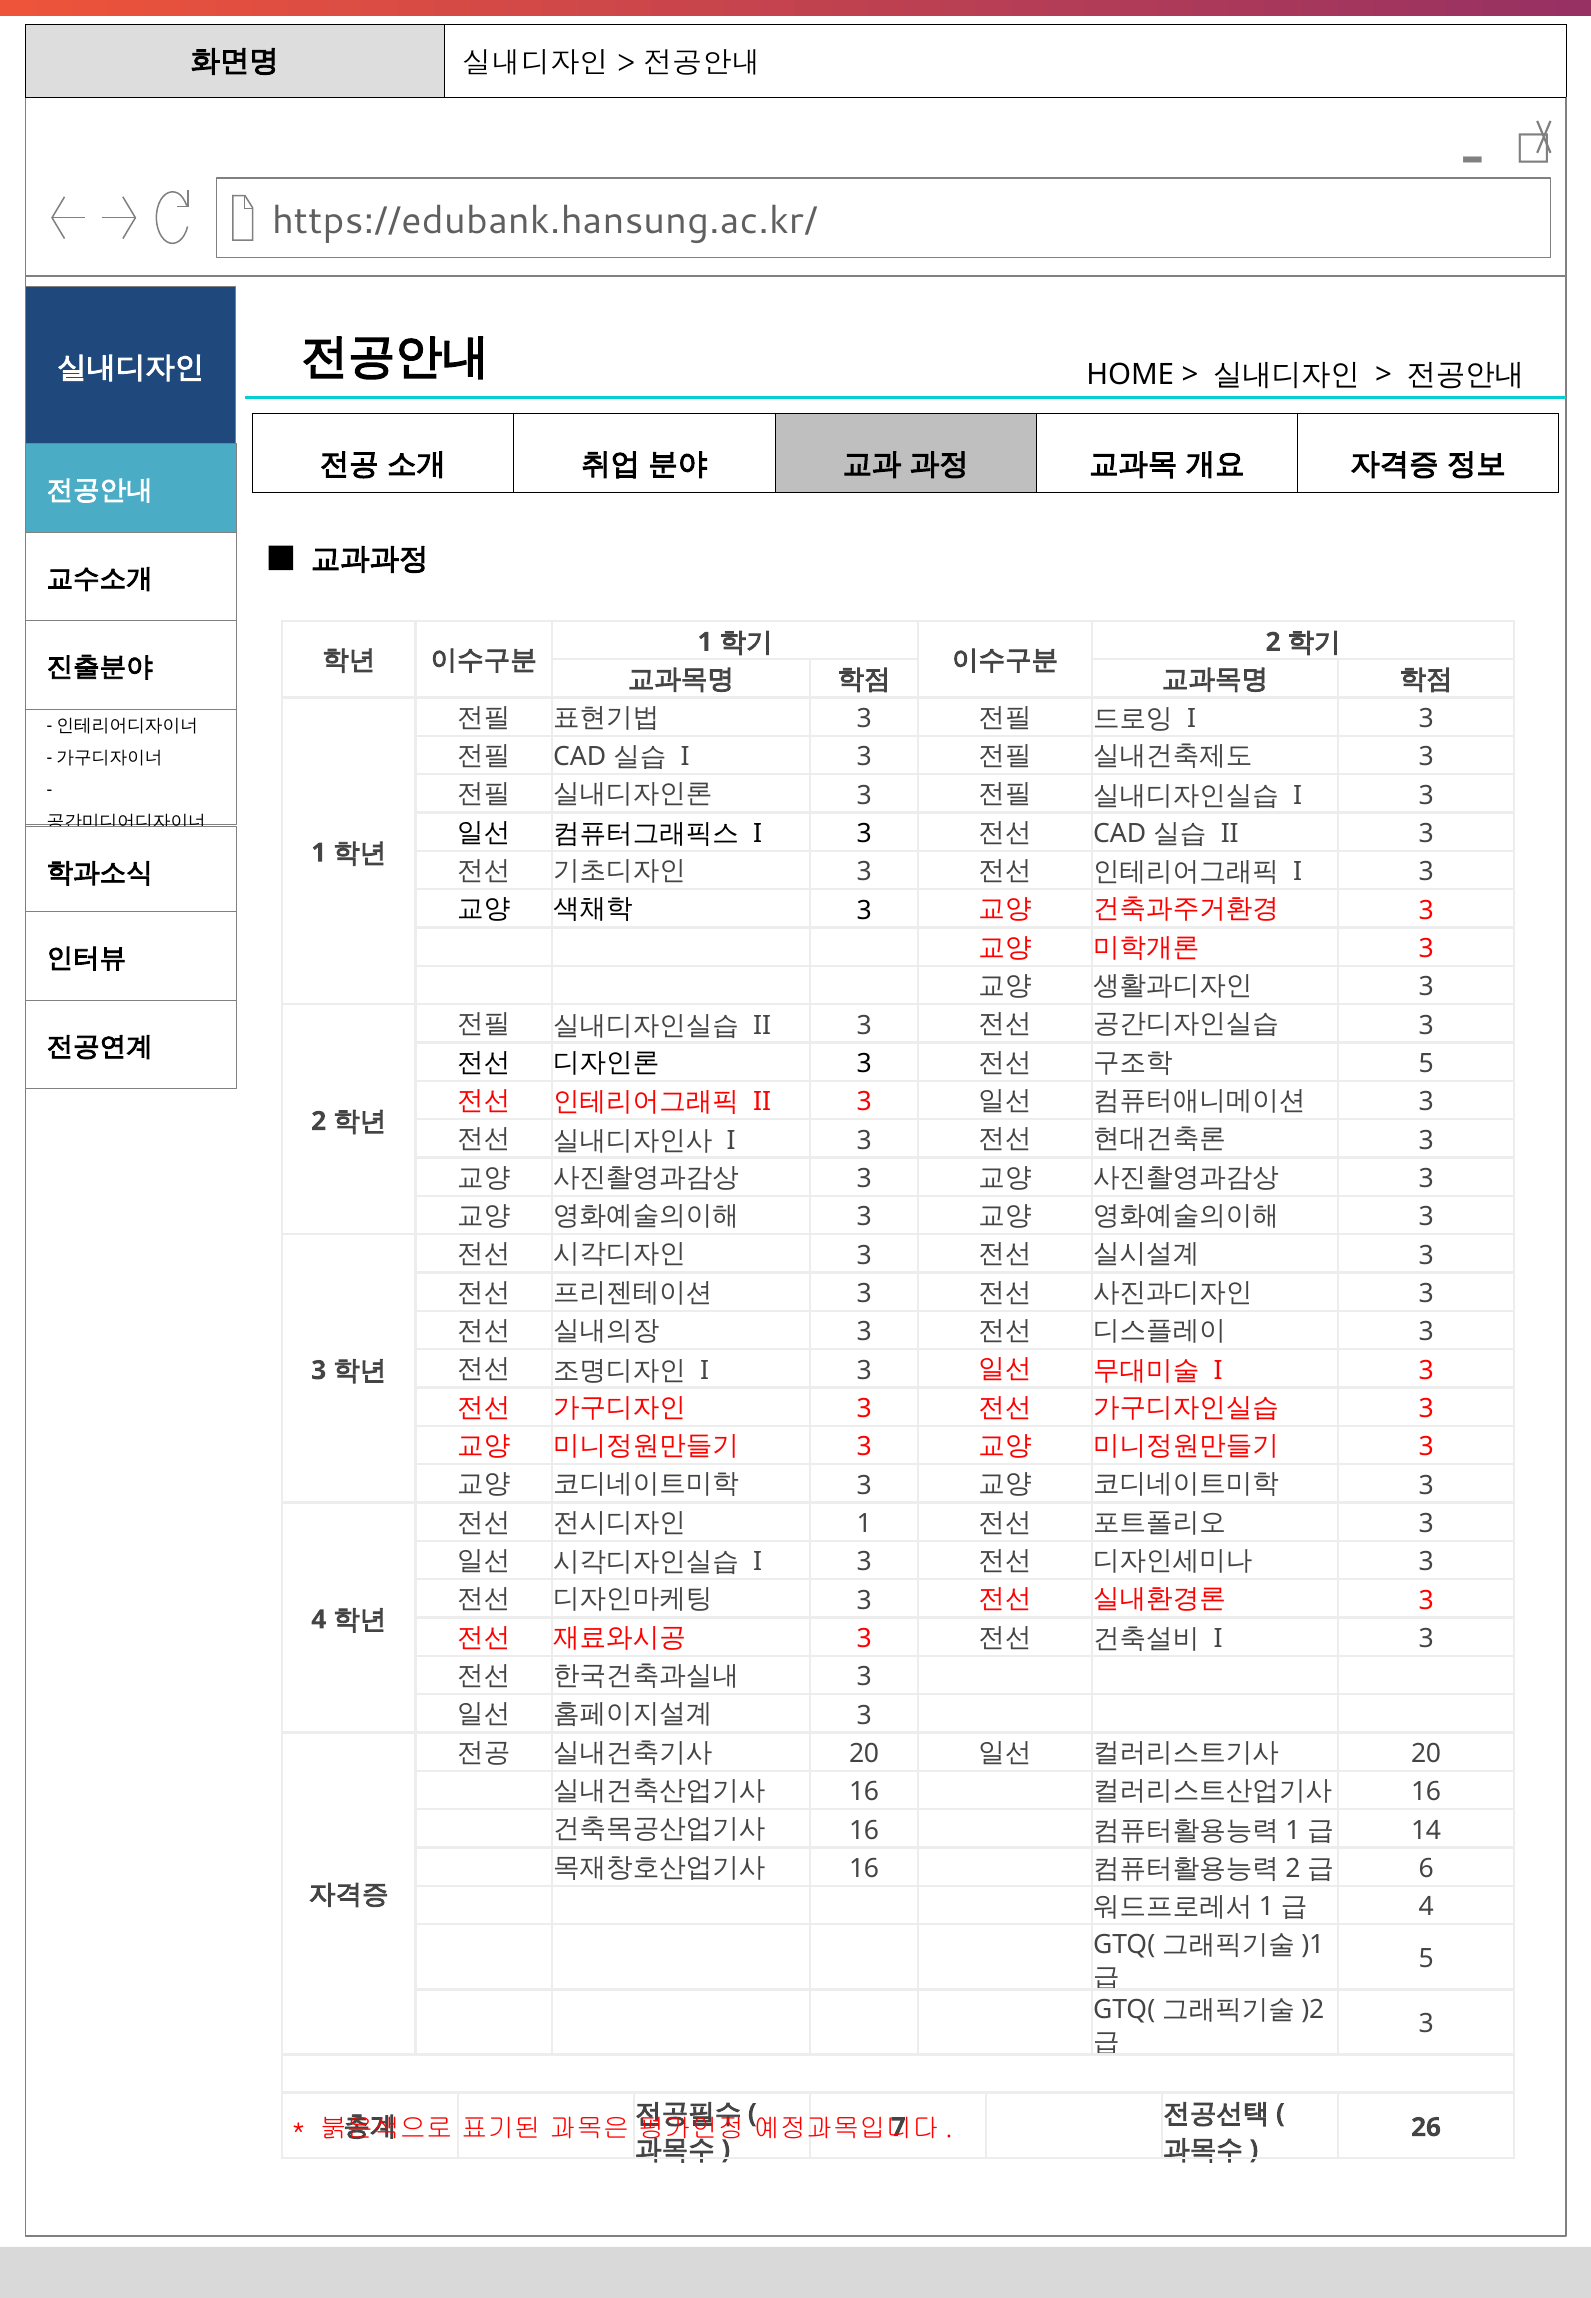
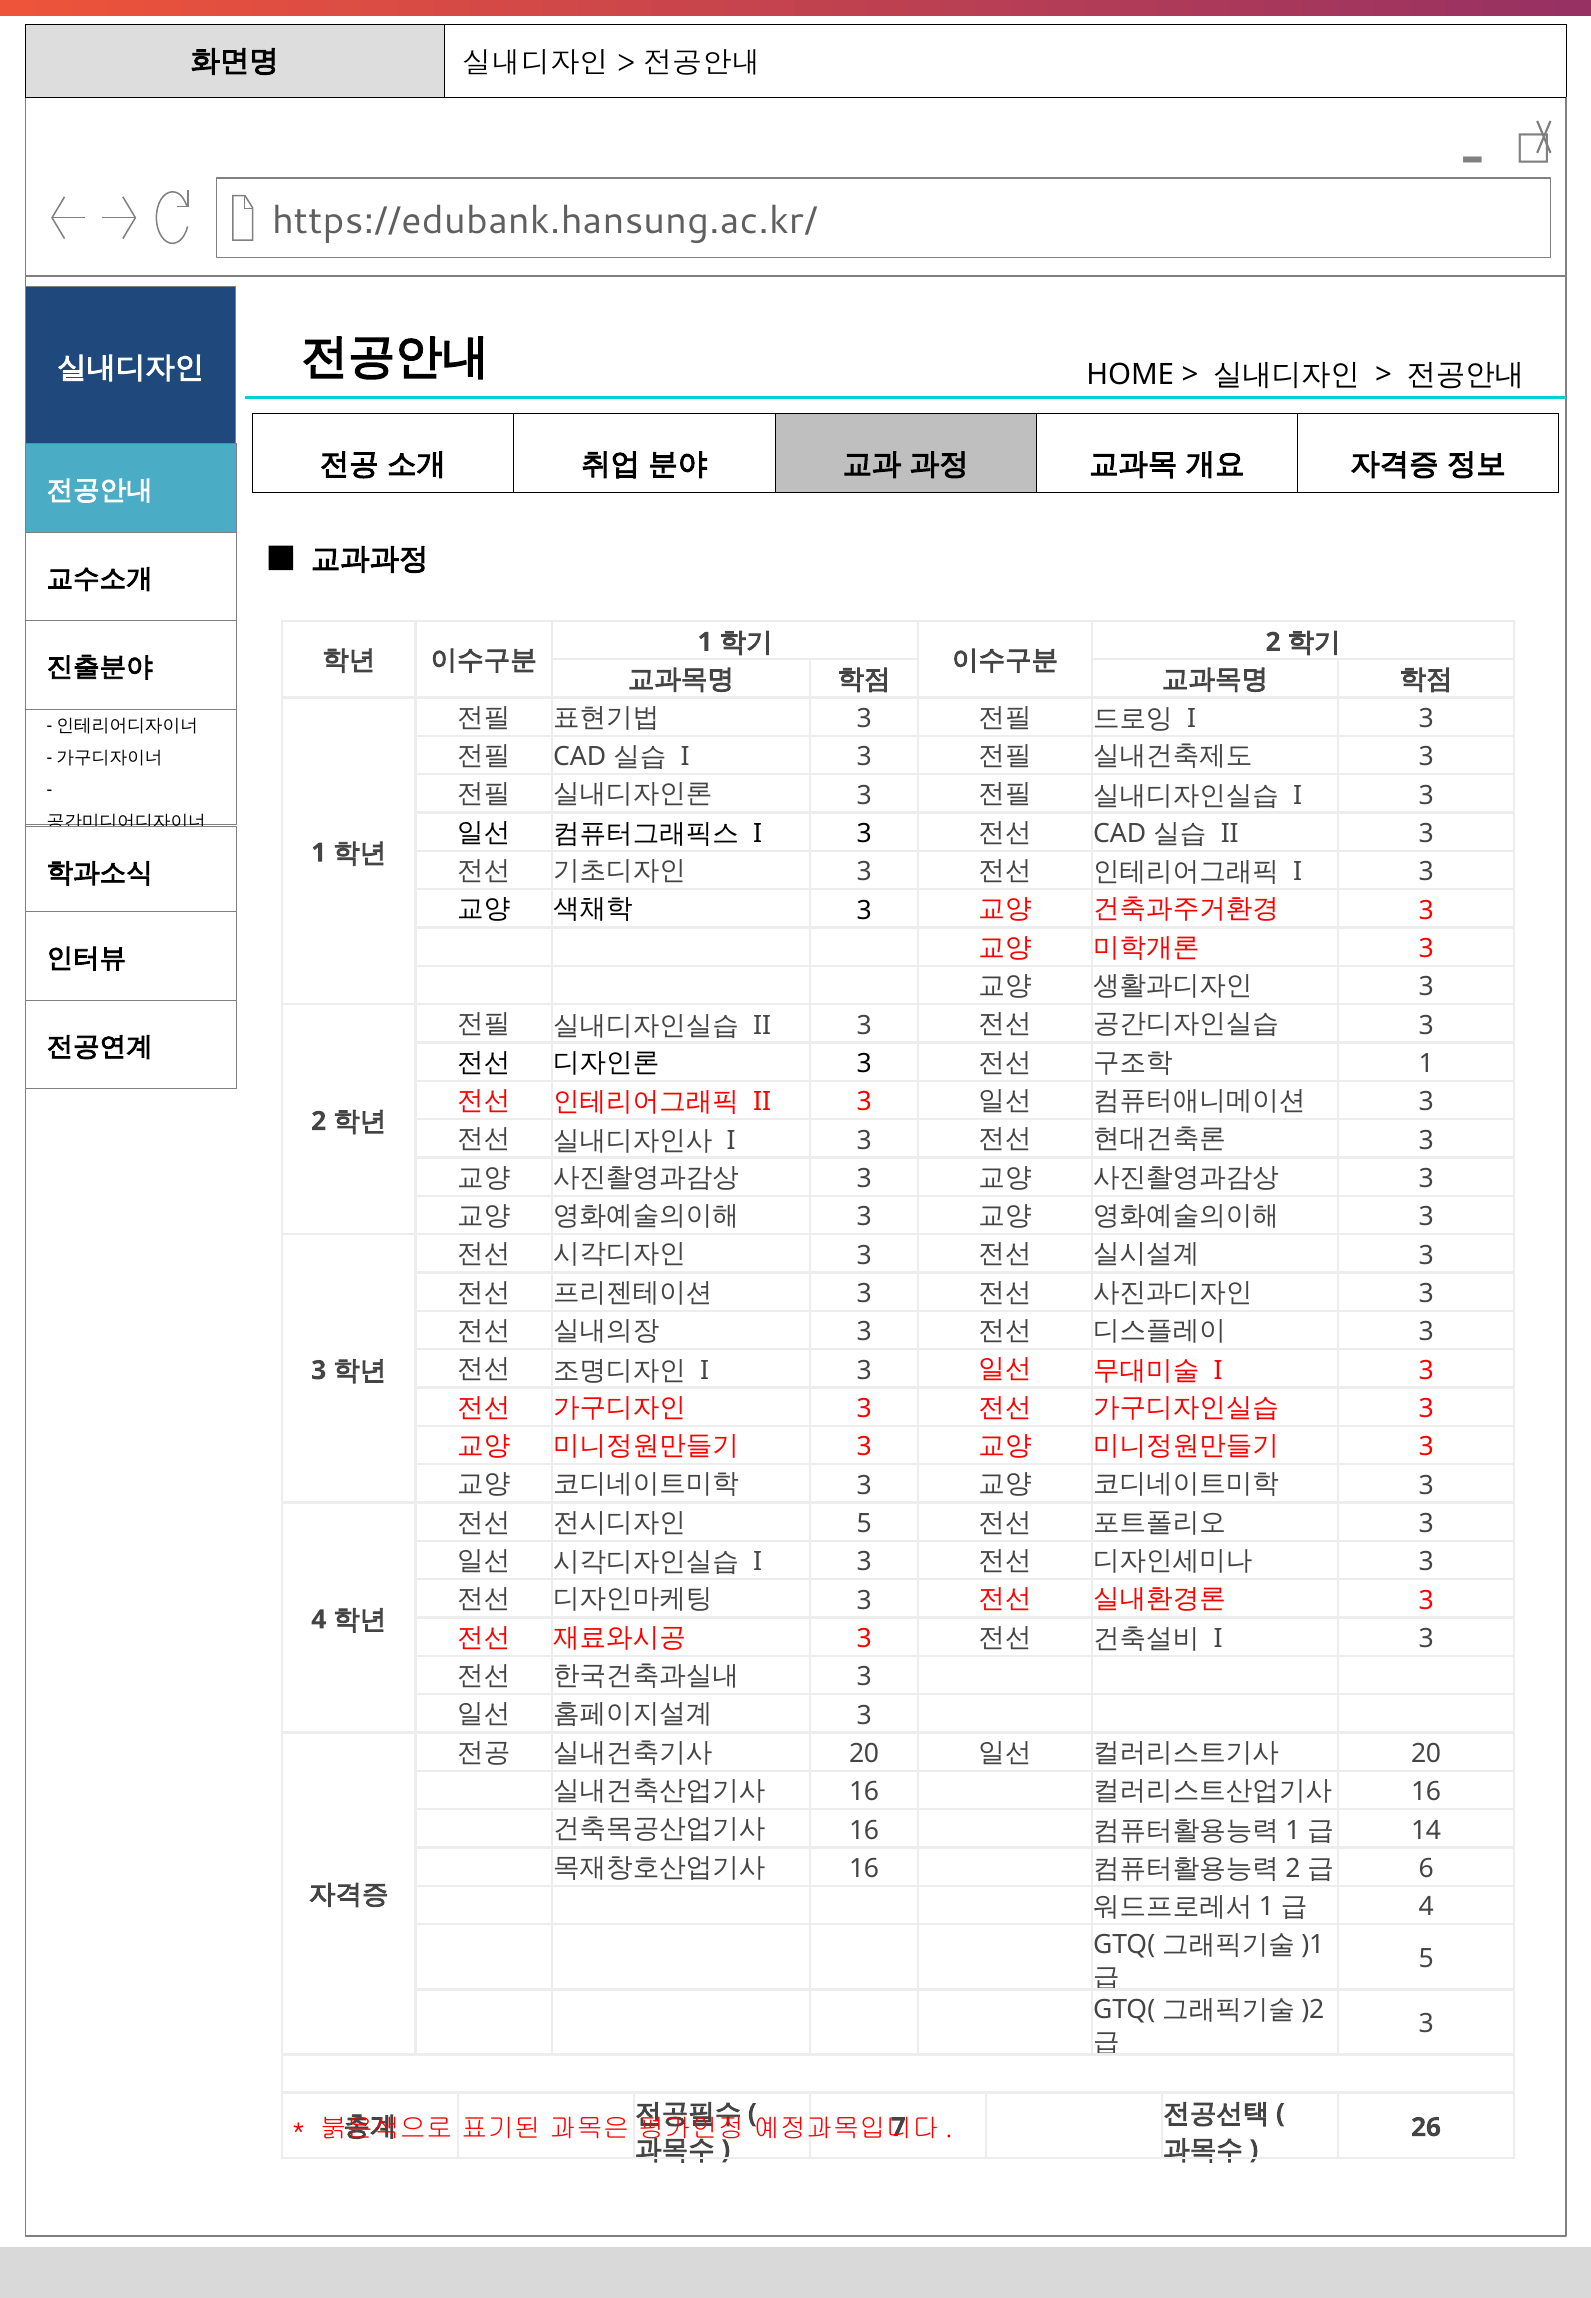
5: 5 -> 1 (1426, 1064)
1: 1 -> 5 (864, 1524)
